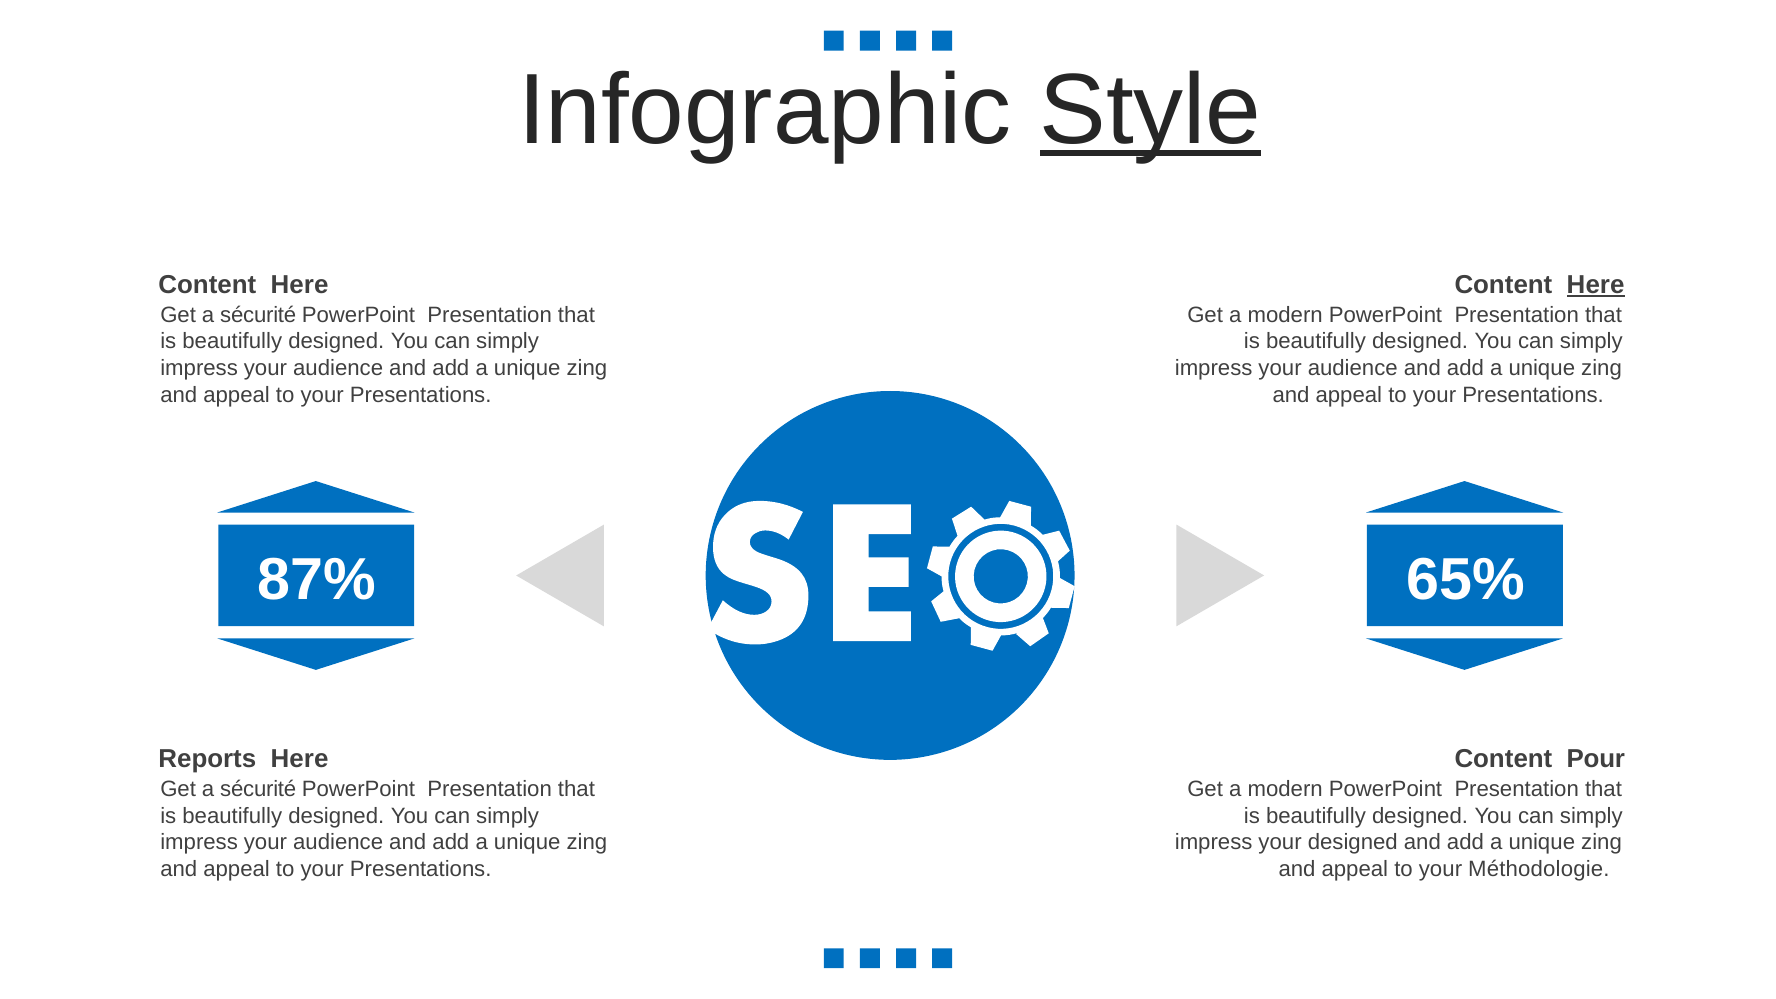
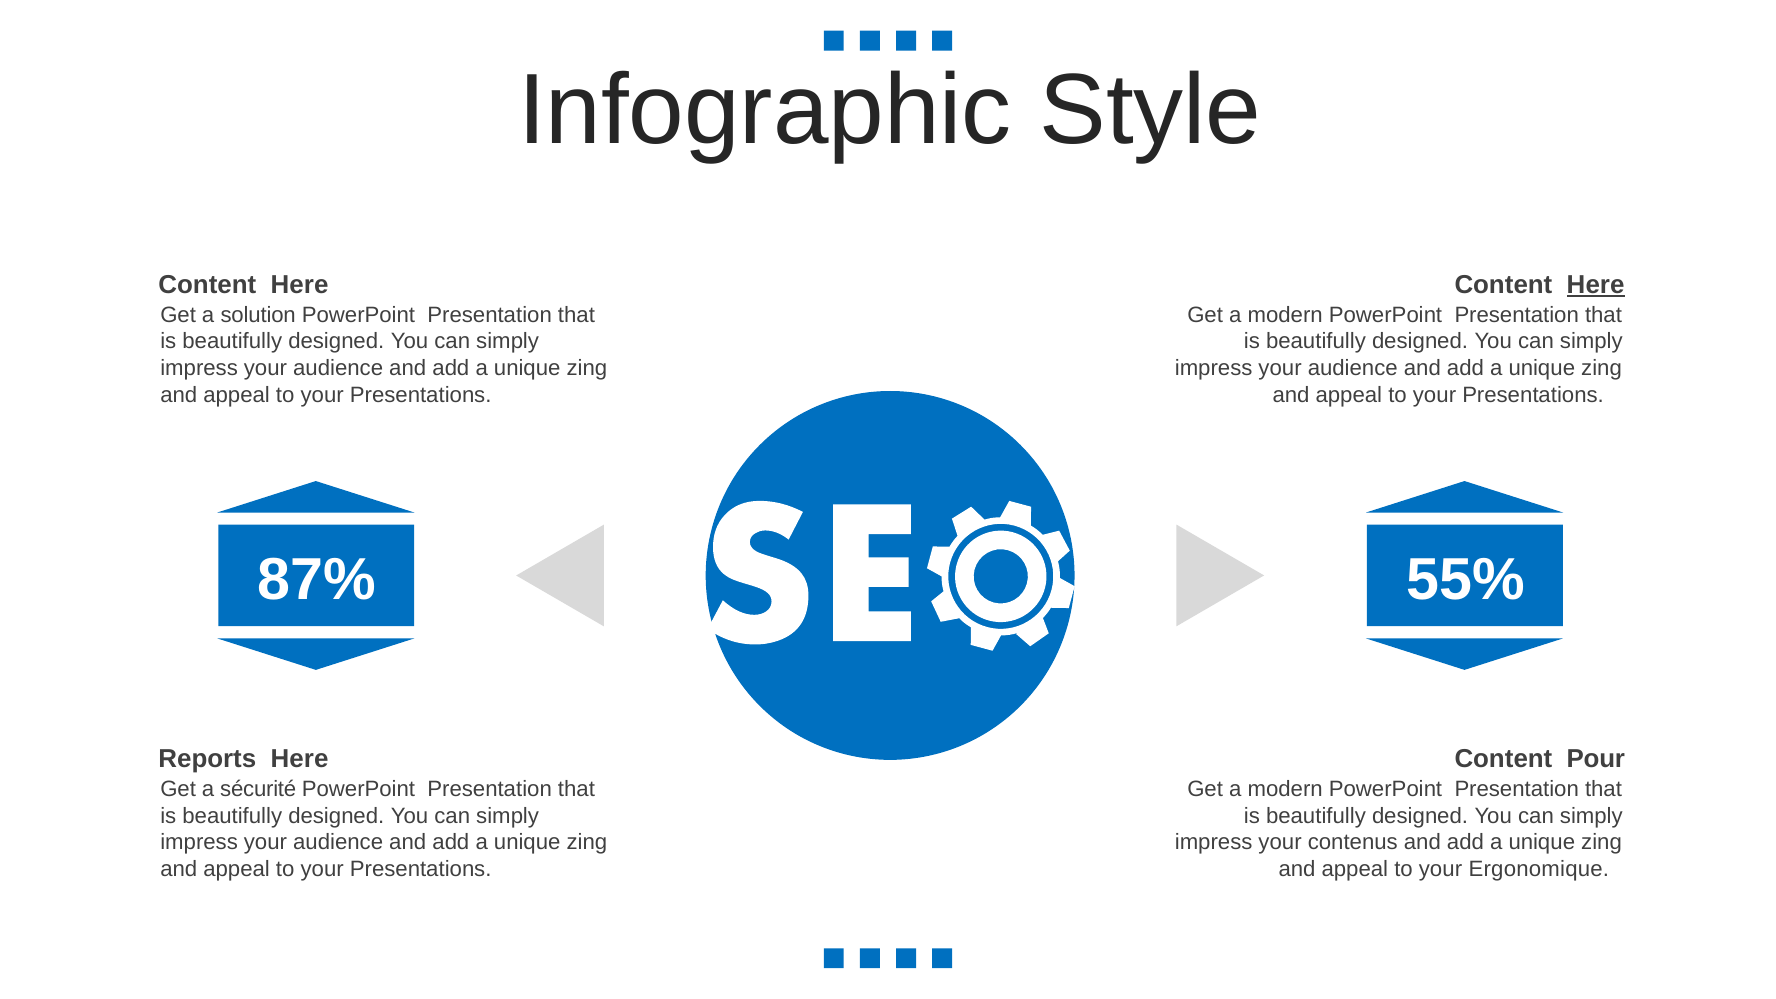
Style underline: present -> none (1151, 110)
sécurité: sécurité -> solution (258, 315)
65%: 65% -> 55% (1466, 580)
your designed: designed -> contenus (1353, 843)
Méthodologie: Méthodologie -> Ergonomique (1539, 869)
